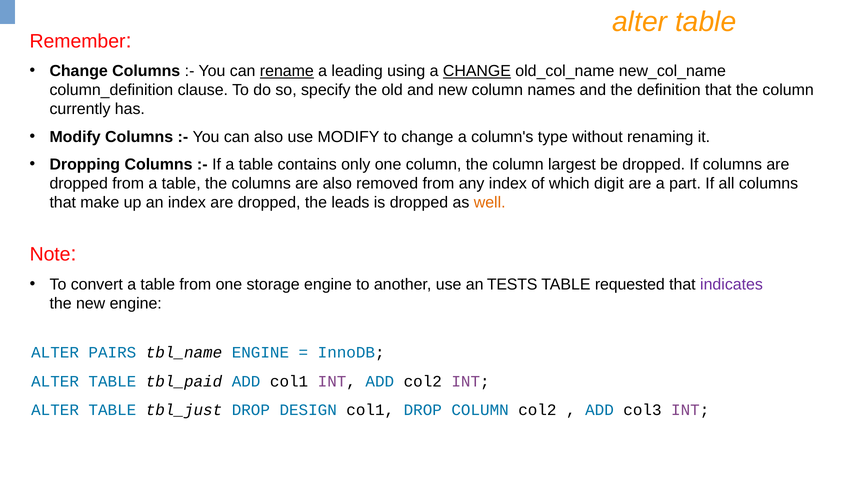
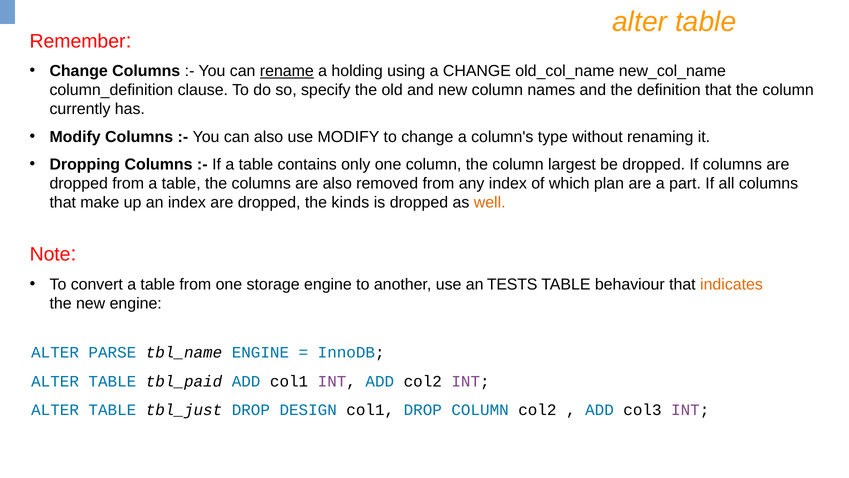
leading: leading -> holding (357, 71)
CHANGE underline: present -> none (477, 71)
digit: digit -> plan (609, 183)
leads: leads -> kinds (350, 202)
requested: requested -> behaviour (630, 284)
indicates colour: purple -> orange (732, 284)
PAIRS: PAIRS -> PARSE (112, 352)
